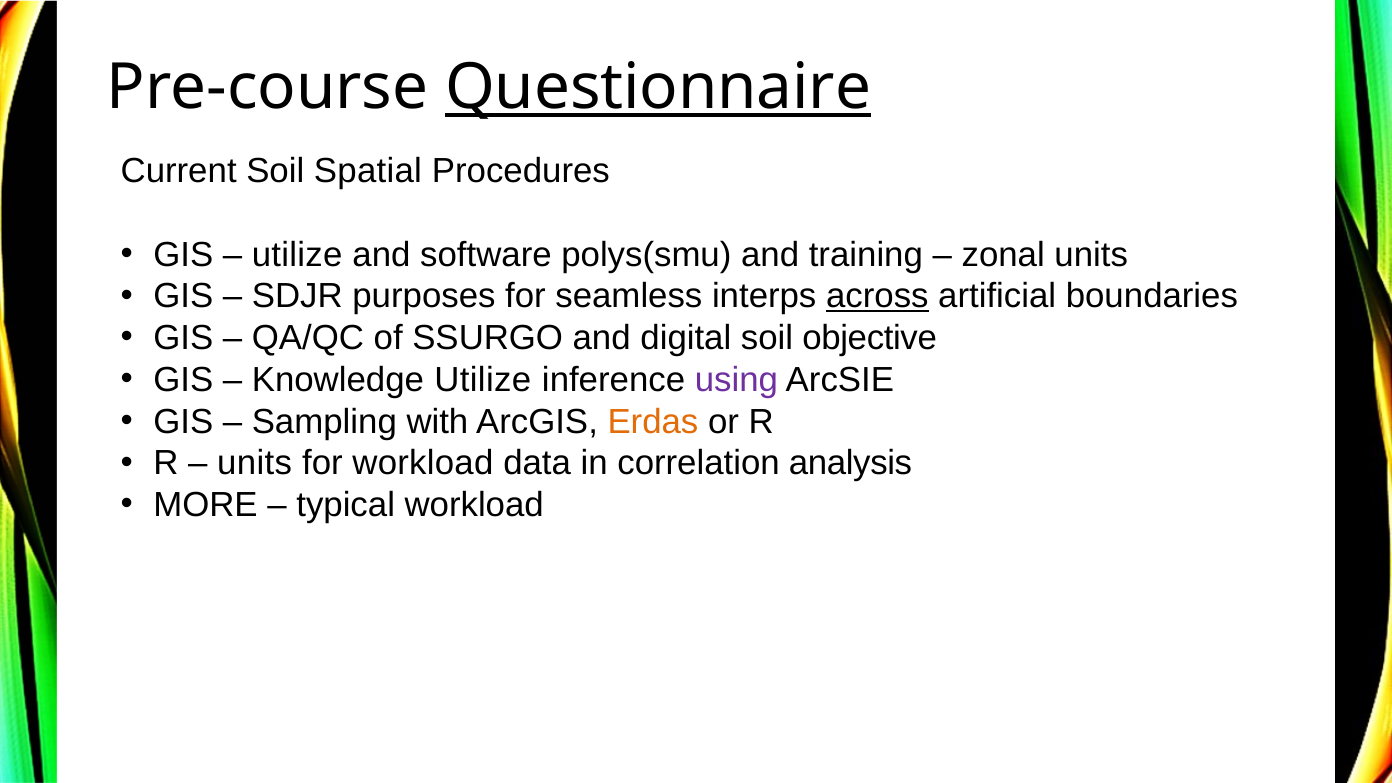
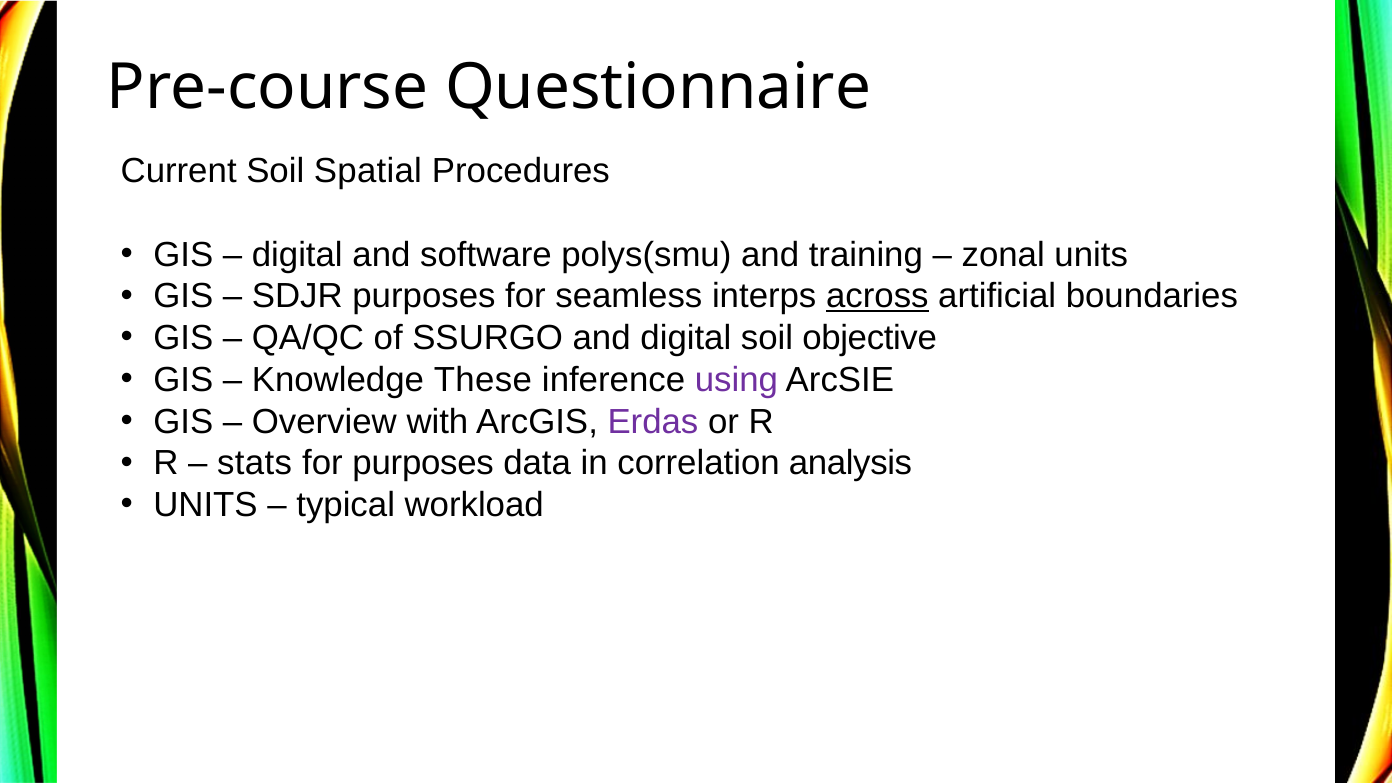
Questionnaire underline: present -> none (658, 88)
utilize: utilize -> digital (297, 255)
Knowledge Utilize: Utilize -> These (483, 380)
Sampling: Sampling -> Overview (324, 422)
Erdas colour: orange -> purple (653, 422)
units: units -> stats (255, 463)
for workload: workload -> purposes (423, 463)
MORE: MORE -> UNITS (205, 505)
